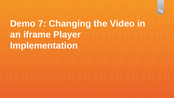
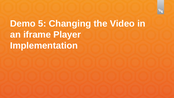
7: 7 -> 5 (42, 24)
